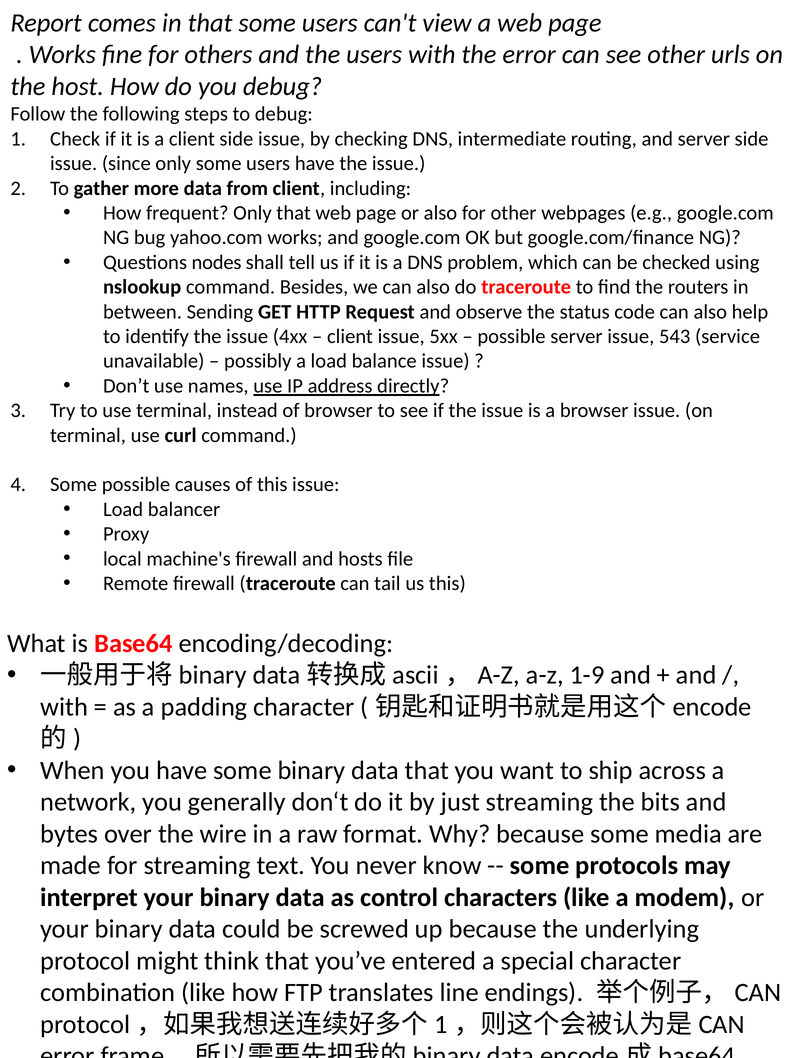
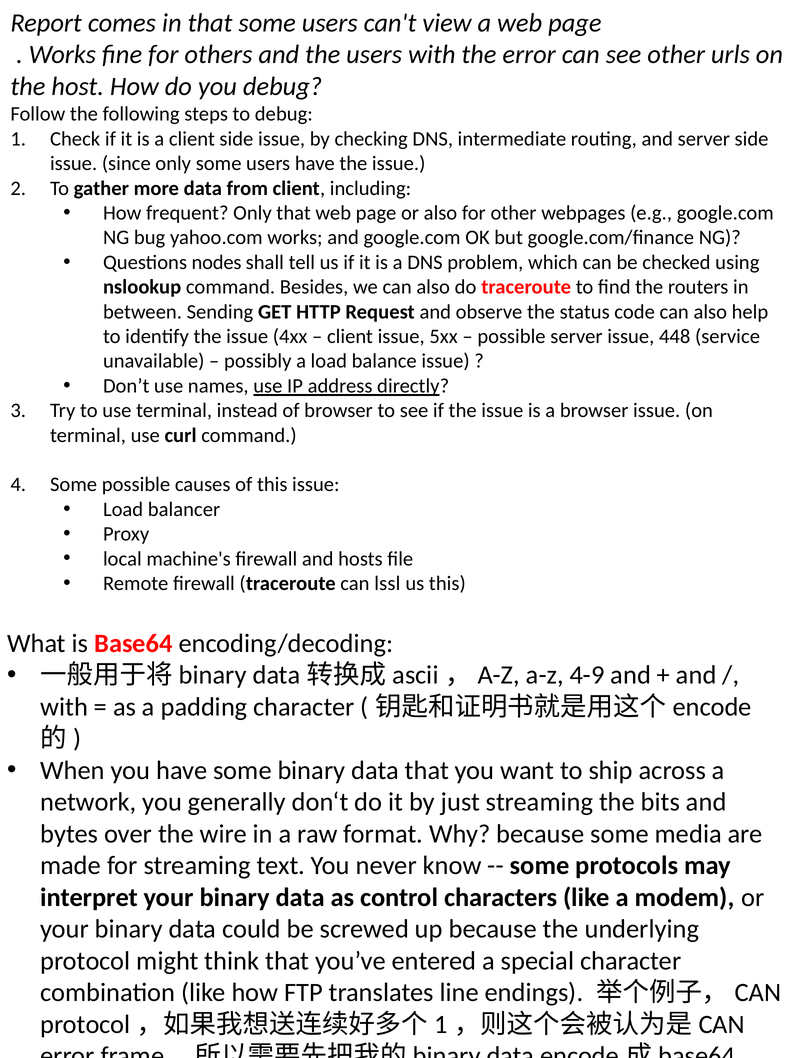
543: 543 -> 448 (675, 337)
tail: tail -> lssl (387, 584)
1-9: 1-9 -> 4-9 (587, 676)
